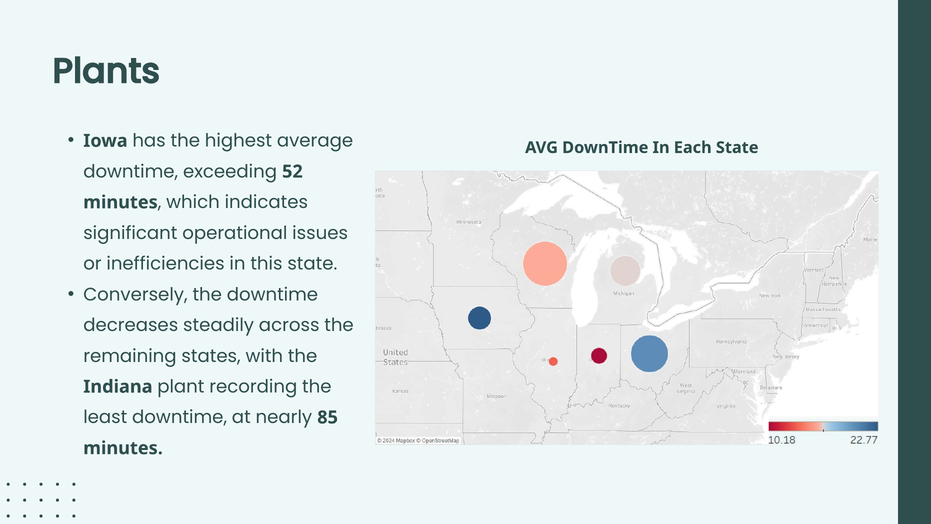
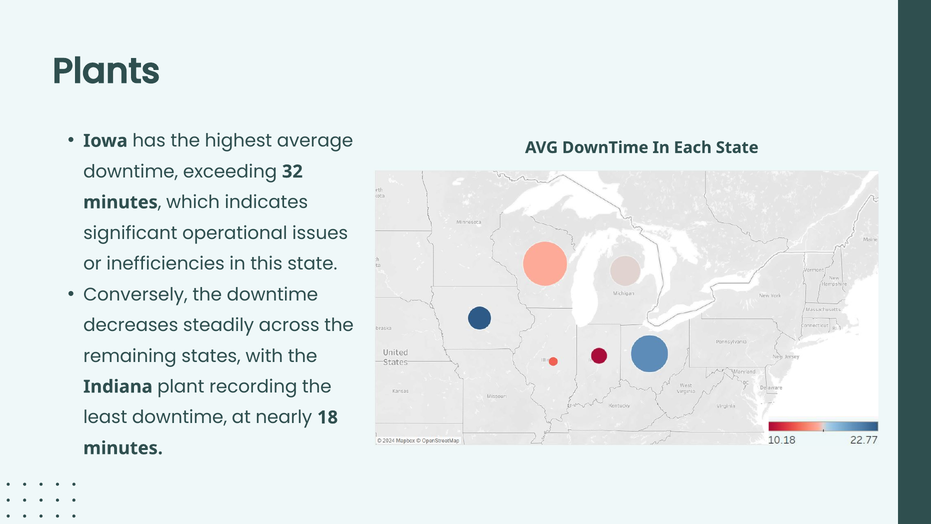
52: 52 -> 32 (292, 172)
85: 85 -> 18 (328, 417)
